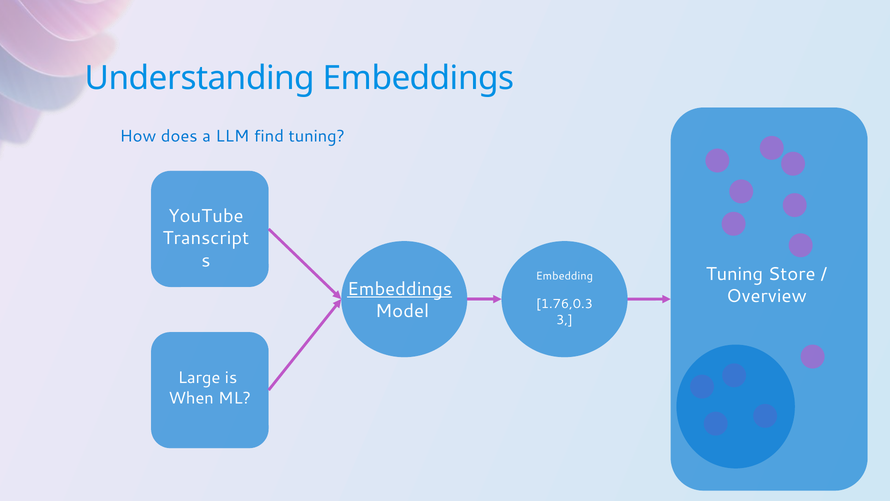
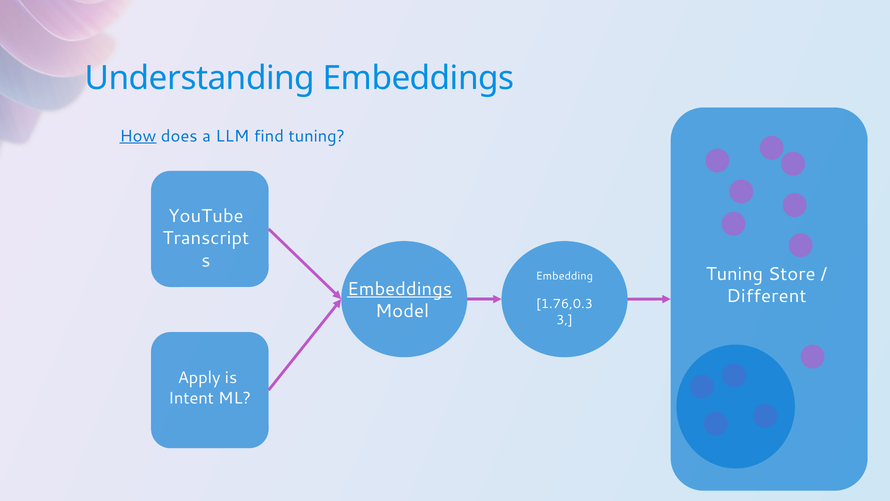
How underline: none -> present (138, 136)
Overview: Overview -> Different (766, 296)
Large: Large -> Apply (199, 378)
When: When -> Intent (191, 398)
